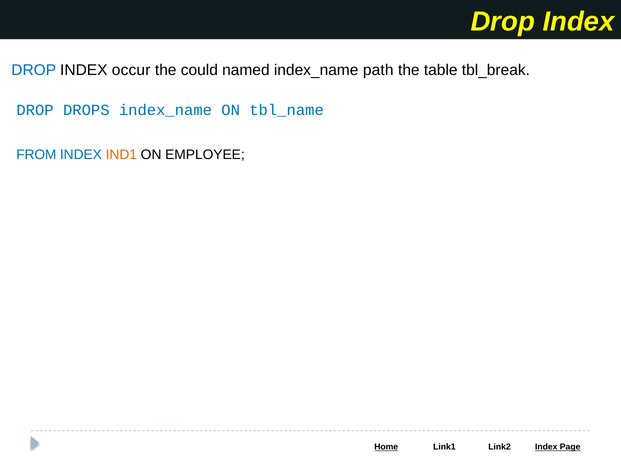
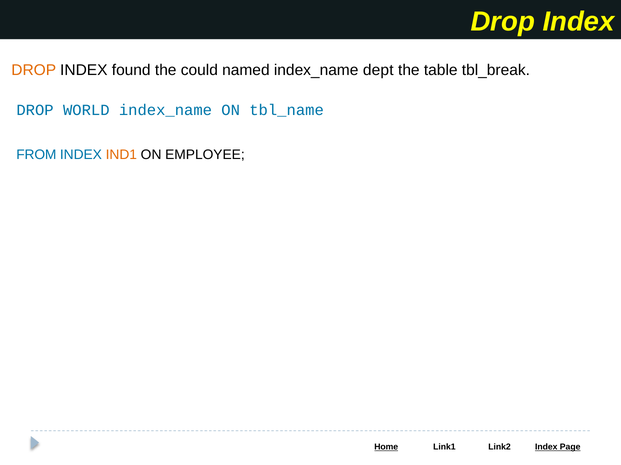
DROP colour: blue -> orange (34, 70)
occur: occur -> found (131, 70)
path: path -> dept (378, 70)
DROPS: DROPS -> WORLD (86, 110)
